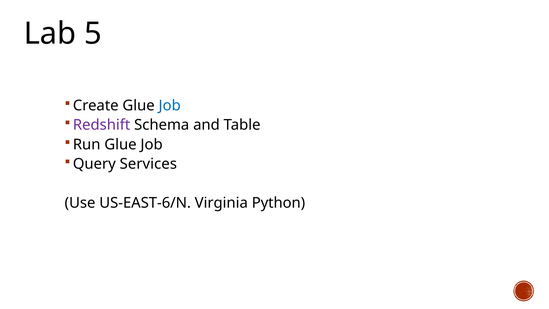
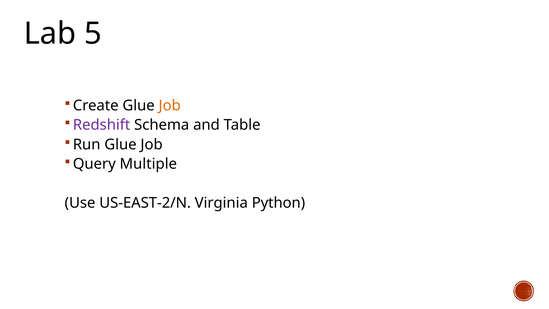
Job colour: blue -> orange (170, 106)
Services: Services -> Multiple (148, 164)
US-EAST-6/N: US-EAST-6/N -> US-EAST-2/N (145, 203)
